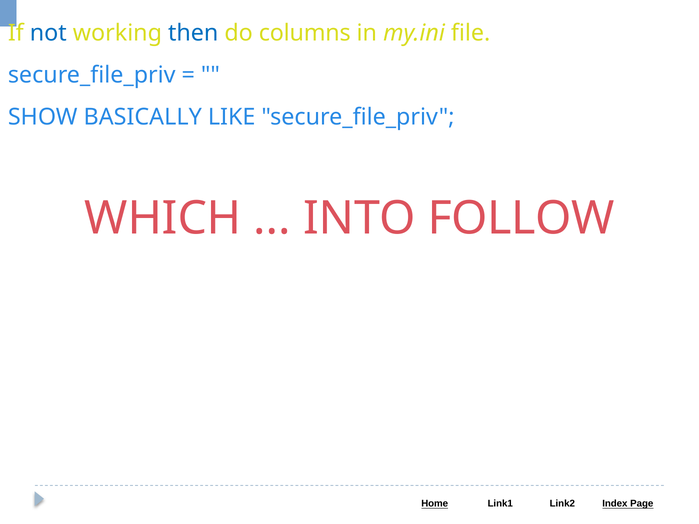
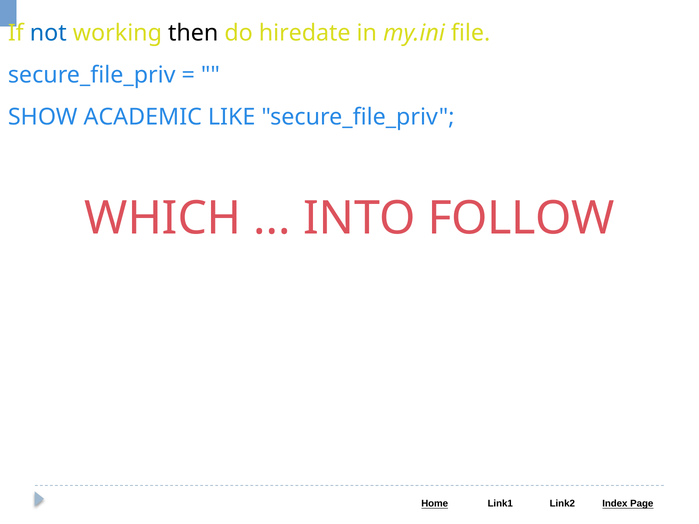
then colour: blue -> black (193, 33)
columns: columns -> hiredate (305, 33)
BASICALLY: BASICALLY -> ACADEMIC (143, 117)
